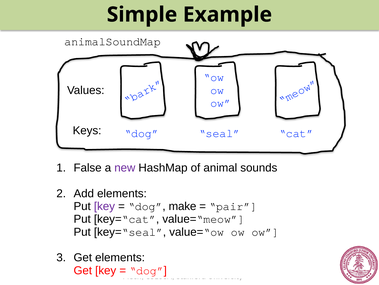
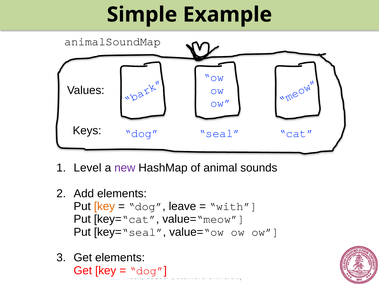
False: False -> Level (88, 167)
key colour: purple -> orange (104, 206)
make: make -> leave (182, 206)
pair: pair -> with (233, 206)
